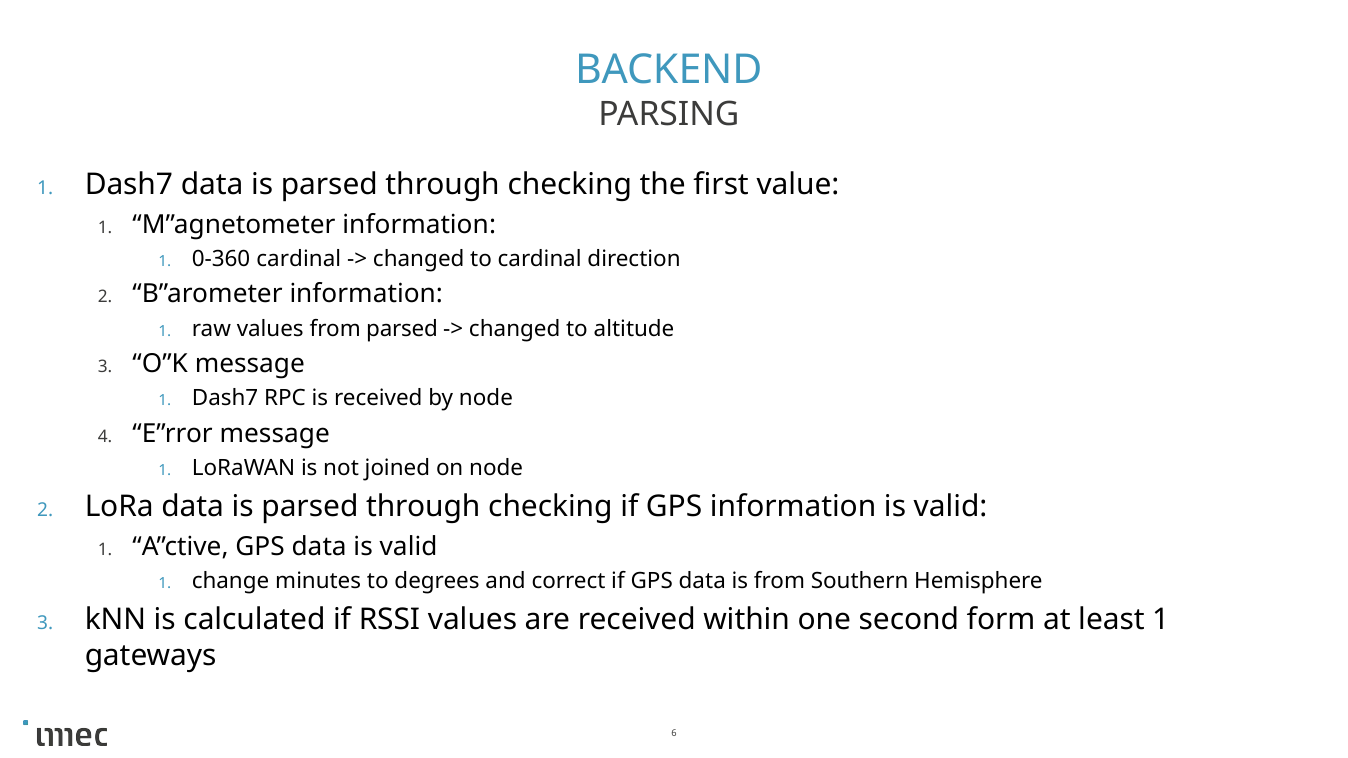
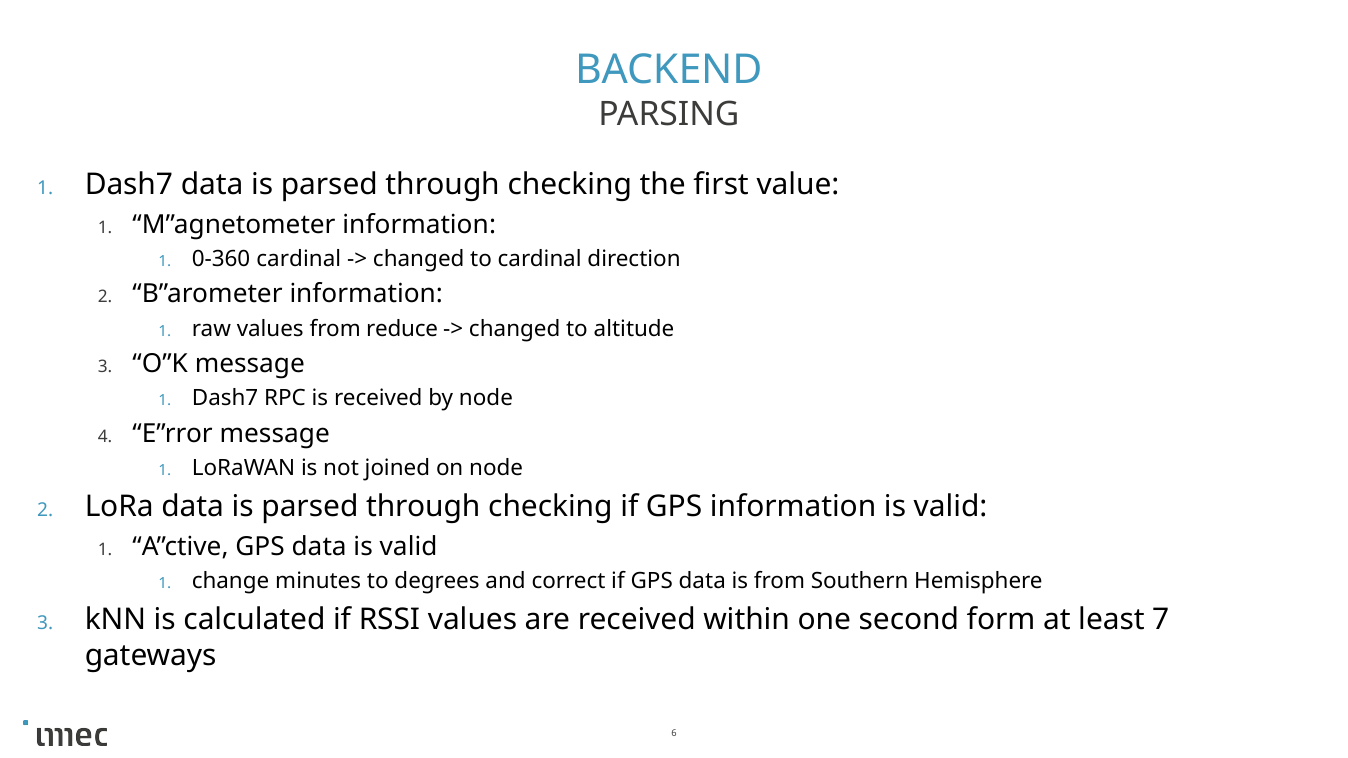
from parsed: parsed -> reduce (402, 329)
least 1: 1 -> 7 (1161, 620)
